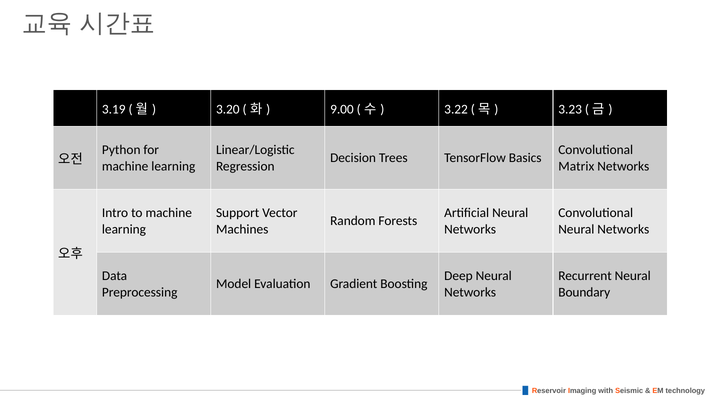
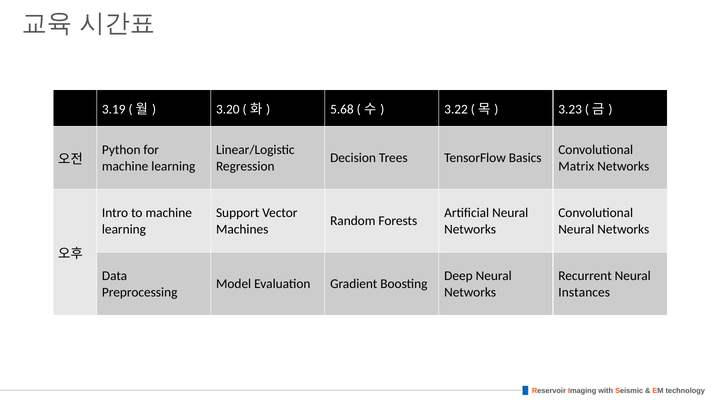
9.00: 9.00 -> 5.68 (342, 110)
Boundary: Boundary -> Instances (584, 293)
